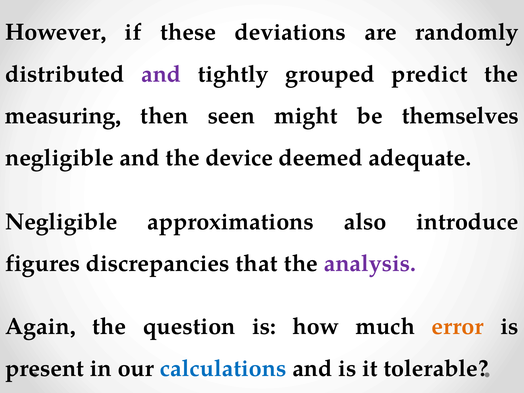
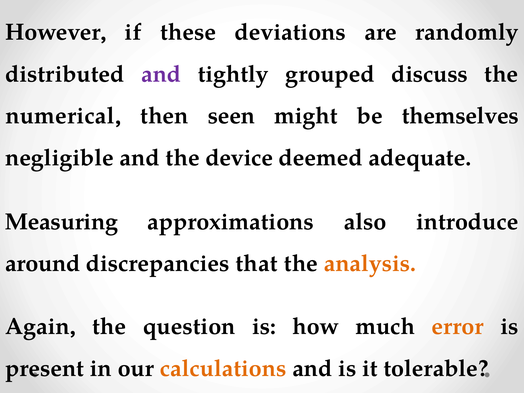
predict: predict -> discuss (430, 74)
measuring: measuring -> numerical (60, 116)
Negligible: Negligible -> Measuring (61, 222)
figures: figures -> around (43, 264)
analysis colour: purple -> orange (370, 264)
calculations colour: blue -> orange (223, 368)
